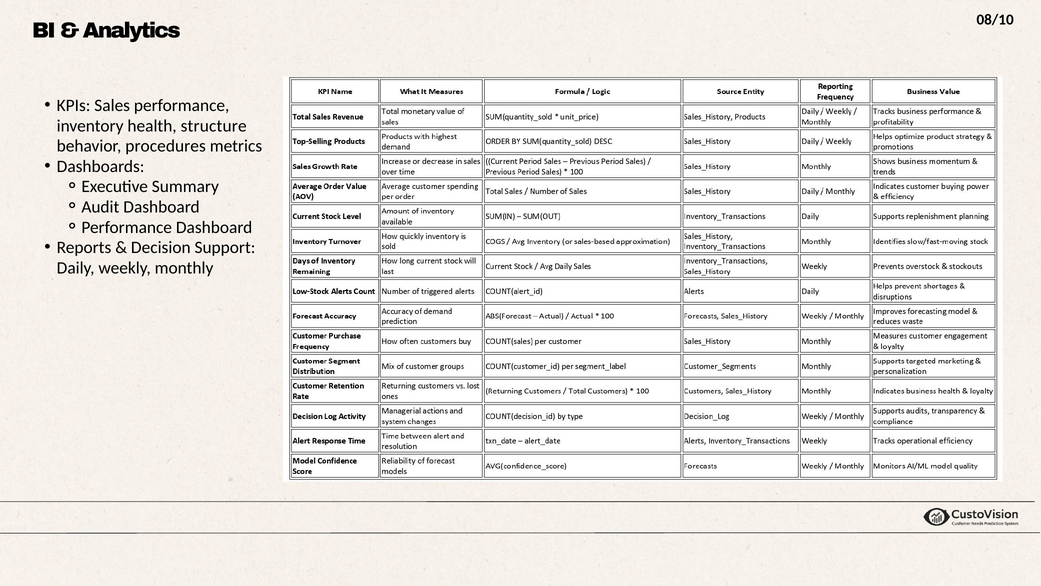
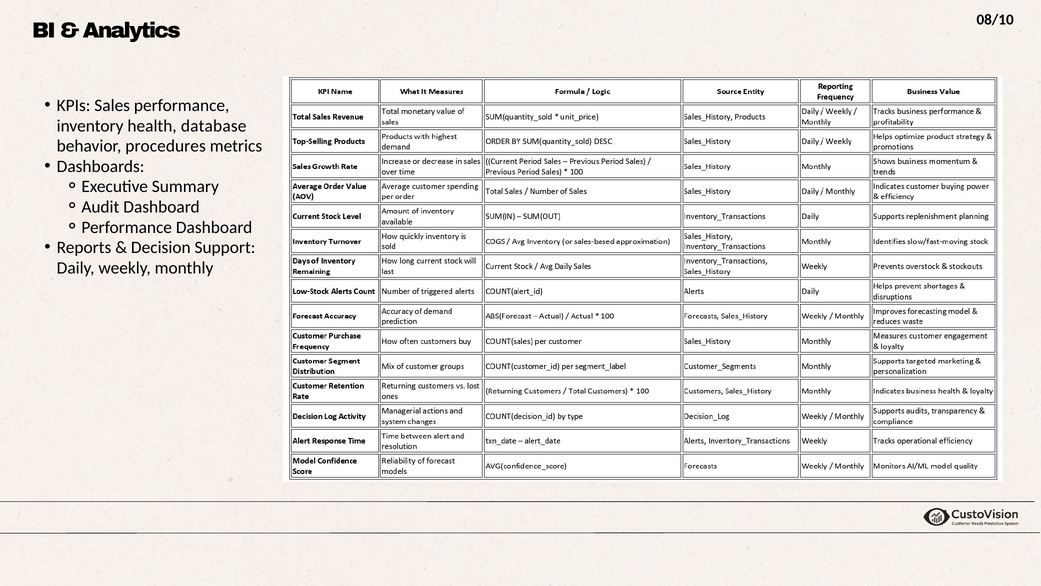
structure: structure -> database (214, 126)
